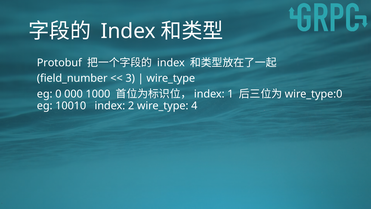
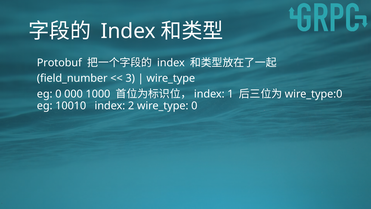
wire_type 4: 4 -> 0 (194, 106)
